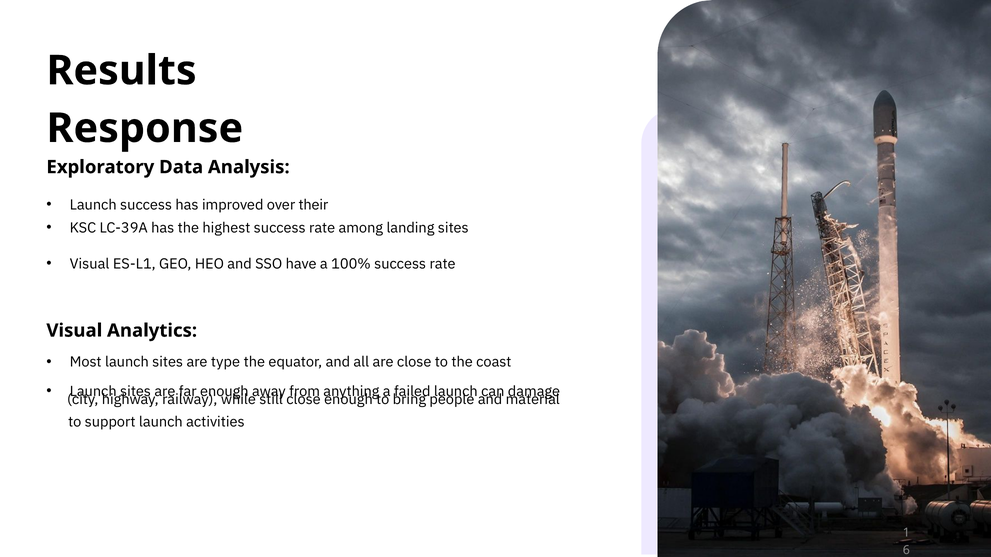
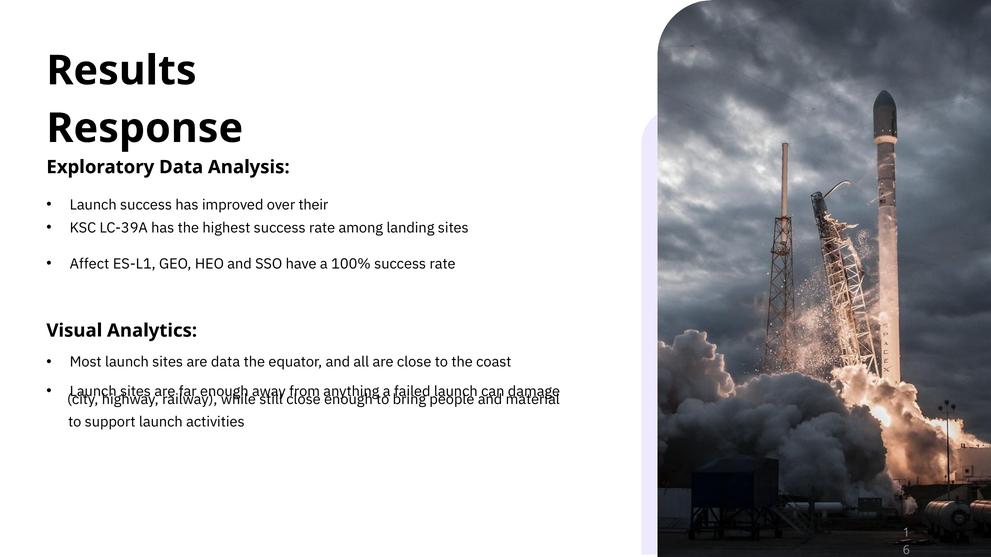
Visual: Visual -> Affect (89, 264)
are type: type -> data (226, 362)
